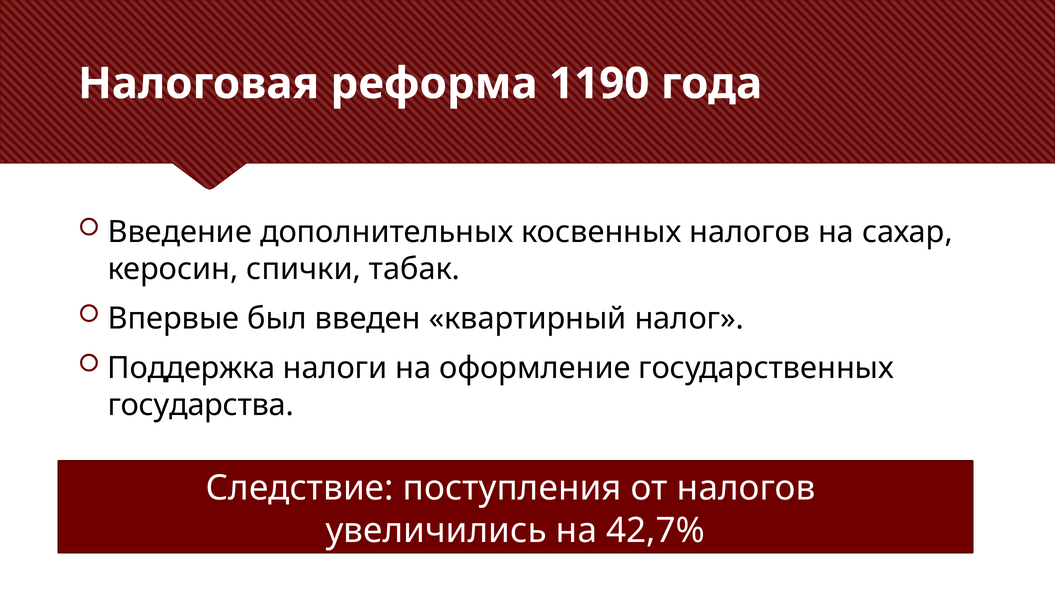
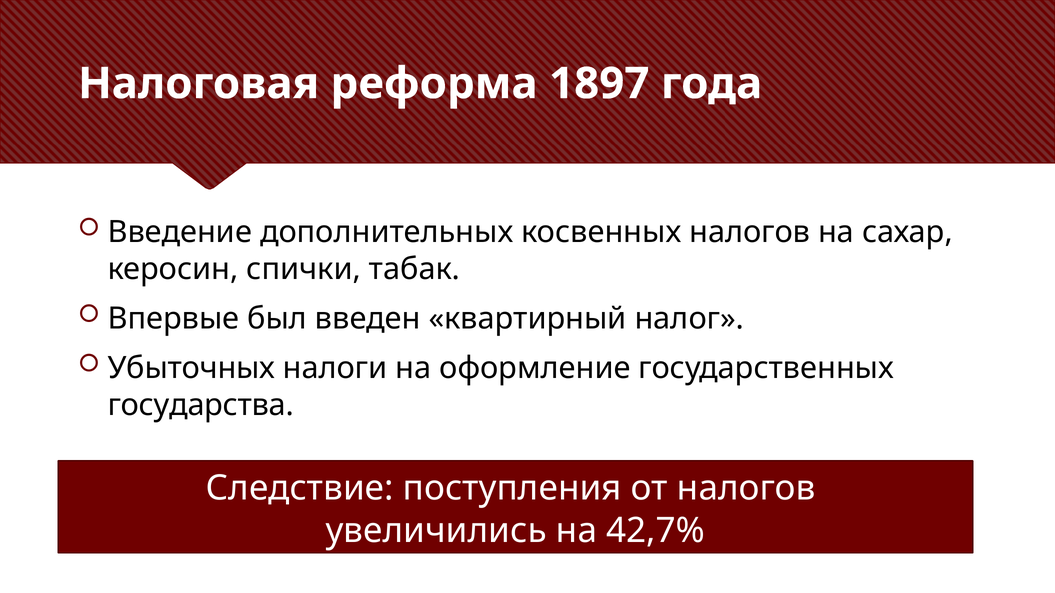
1190: 1190 -> 1897 (599, 84)
Поддержка: Поддержка -> Убыточных (191, 368)
